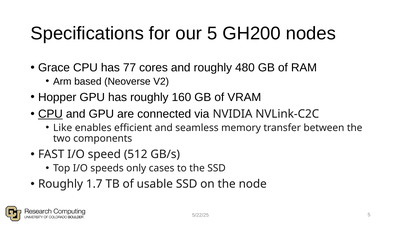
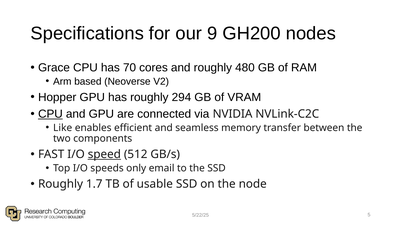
our 5: 5 -> 9 (212, 34)
77: 77 -> 70 (130, 68)
160: 160 -> 294 (181, 97)
speed underline: none -> present (104, 155)
cases: cases -> email (162, 169)
